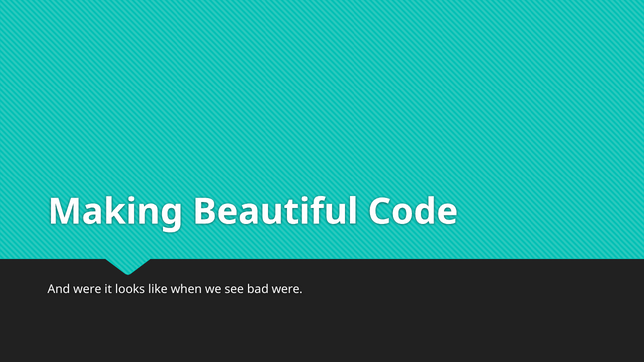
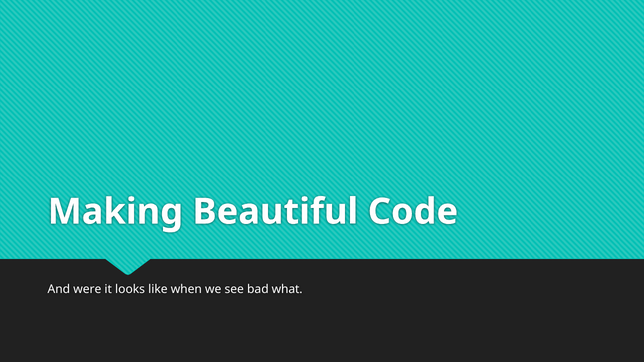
bad were: were -> what (287, 289)
